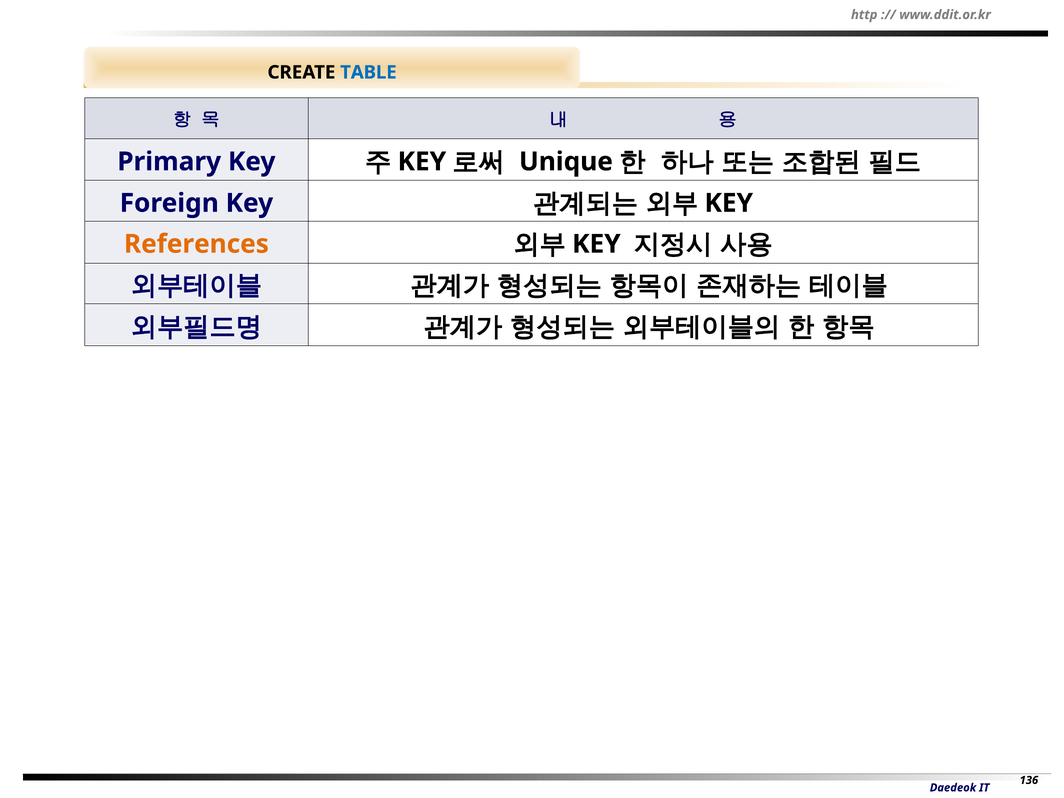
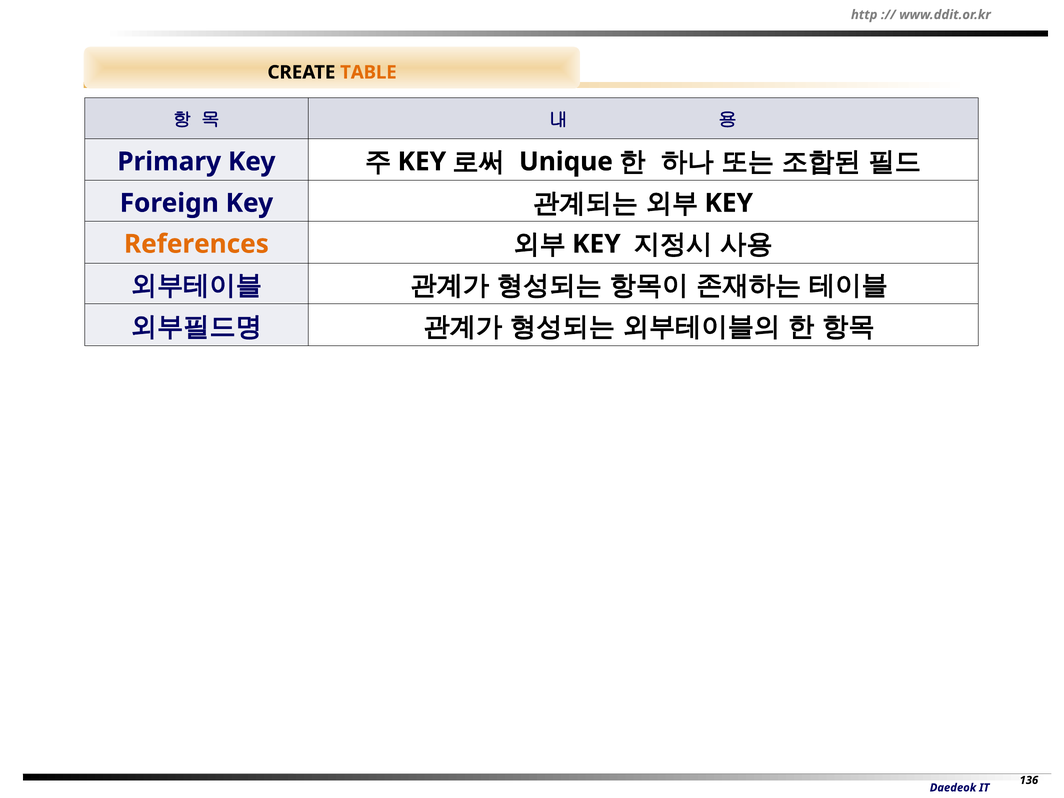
TABLE colour: blue -> orange (368, 72)
